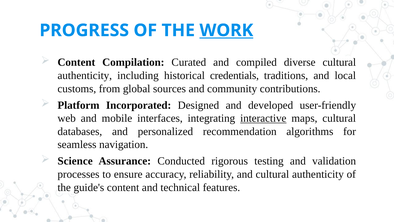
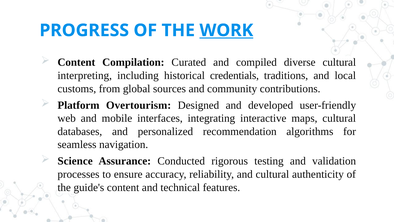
authenticity: authenticity -> interpreting (85, 75)
Incorporated: Incorporated -> Overtourism (139, 105)
interactive underline: present -> none (263, 118)
